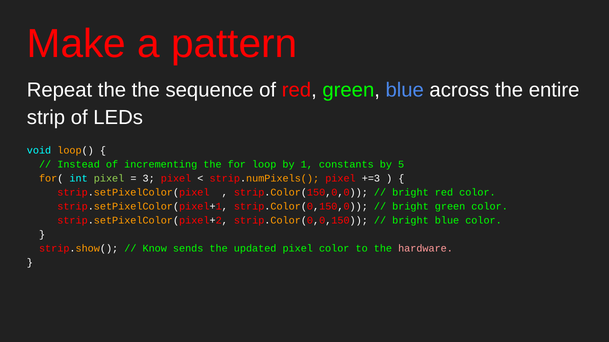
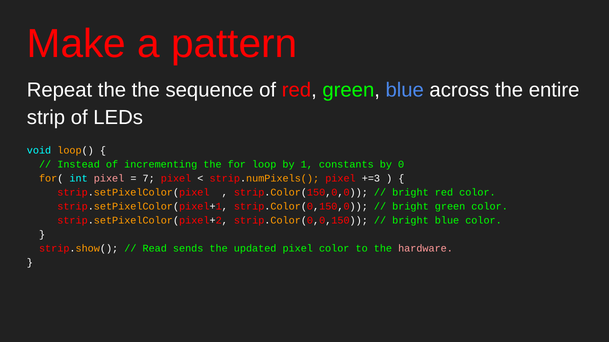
5: 5 -> 0 (401, 165)
pixel colour: light green -> pink (109, 179)
3: 3 -> 7 (149, 179)
Know: Know -> Read (155, 249)
